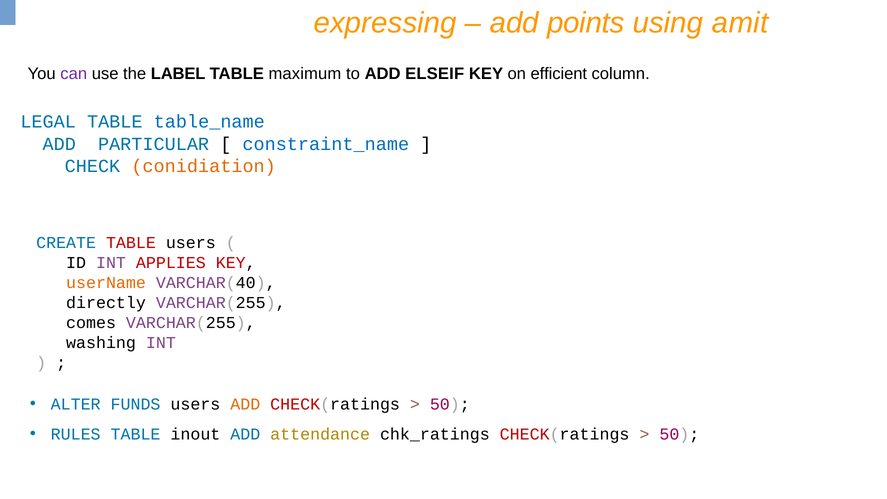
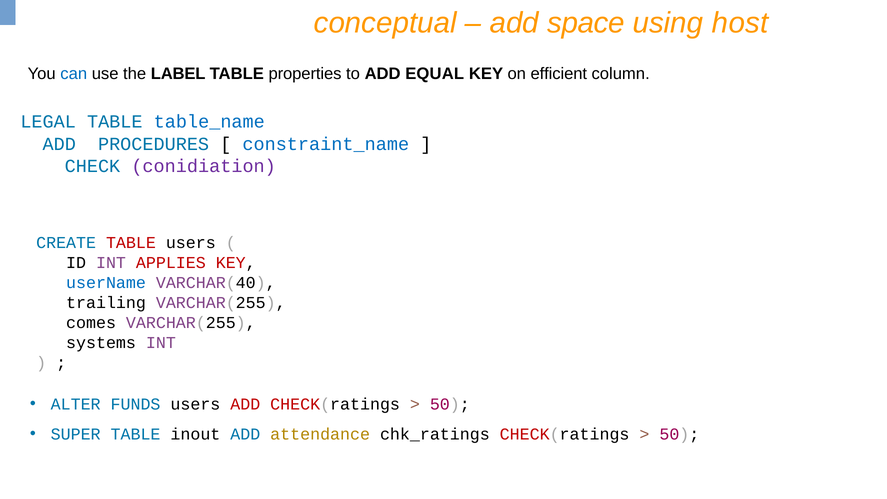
expressing: expressing -> conceptual (385, 23)
points: points -> space (586, 23)
amit: amit -> host (740, 23)
can colour: purple -> blue (74, 74)
maximum: maximum -> properties (305, 74)
ELSEIF: ELSEIF -> EQUAL (435, 74)
PARTICULAR: PARTICULAR -> PROCEDURES (154, 144)
conidiation colour: orange -> purple (204, 166)
userName colour: orange -> blue (106, 283)
directly: directly -> trailing (106, 303)
washing: washing -> systems (101, 343)
ADD colour: orange -> red (245, 404)
RULES: RULES -> SUPER (76, 434)
